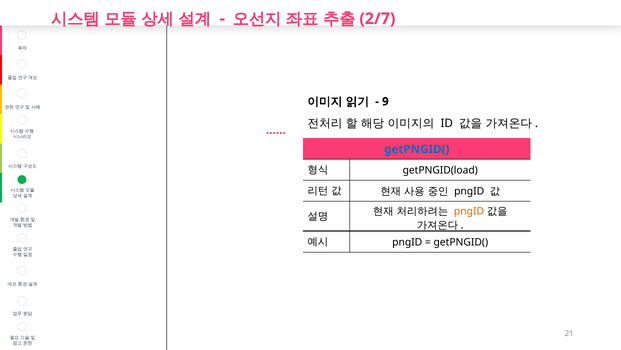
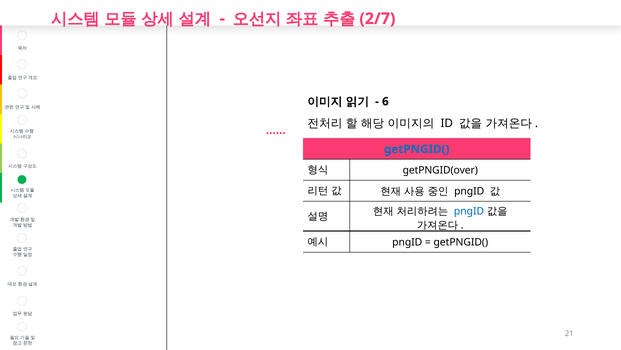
9: 9 -> 6 (385, 101)
getPNGID(load: getPNGID(load -> getPNGID(over (440, 170)
pngID colour: orange -> blue (469, 211)
